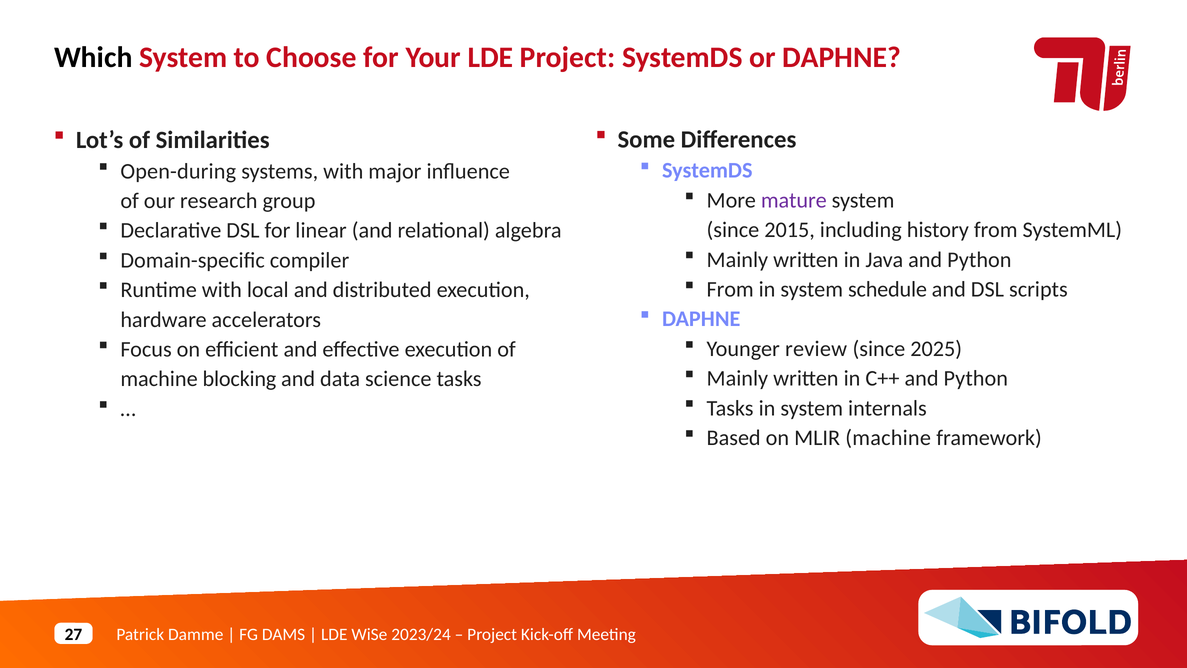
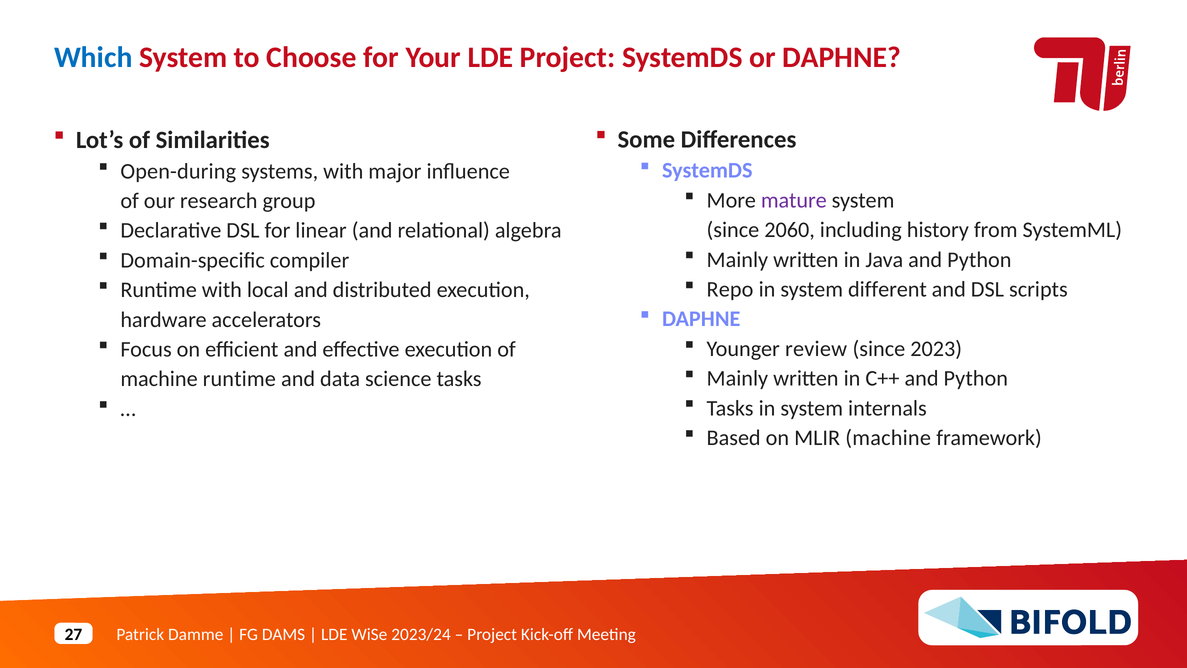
Which colour: black -> blue (93, 58)
2015: 2015 -> 2060 (790, 230)
From: From -> Repo (730, 289)
schedule: schedule -> different (887, 289)
2025: 2025 -> 2023 (936, 349)
machine blocking: blocking -> runtime (239, 379)
